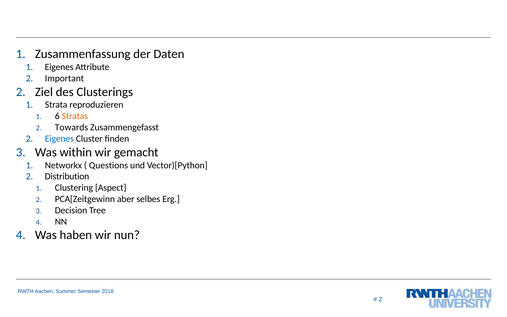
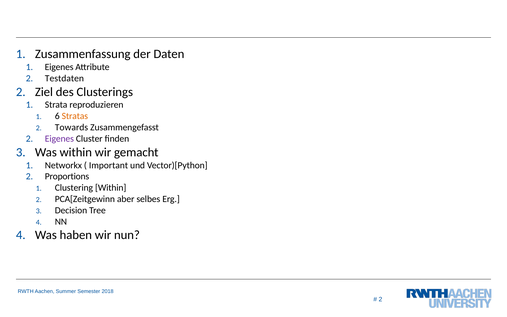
Important: Important -> Testdaten (64, 78)
Eigenes colour: blue -> purple (59, 139)
Questions: Questions -> Important (108, 165)
Distribution: Distribution -> Proportions (67, 176)
Clustering Aspect: Aspect -> Within (111, 188)
